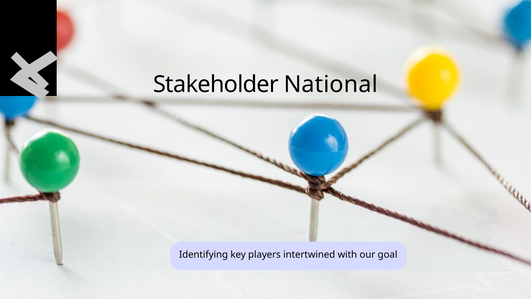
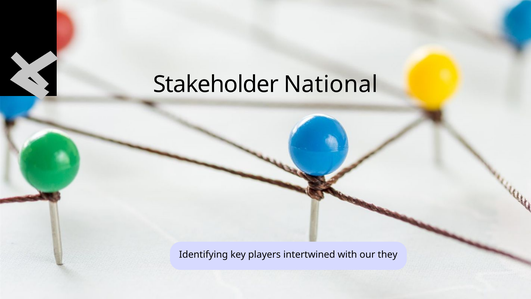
goal: goal -> they (388, 254)
